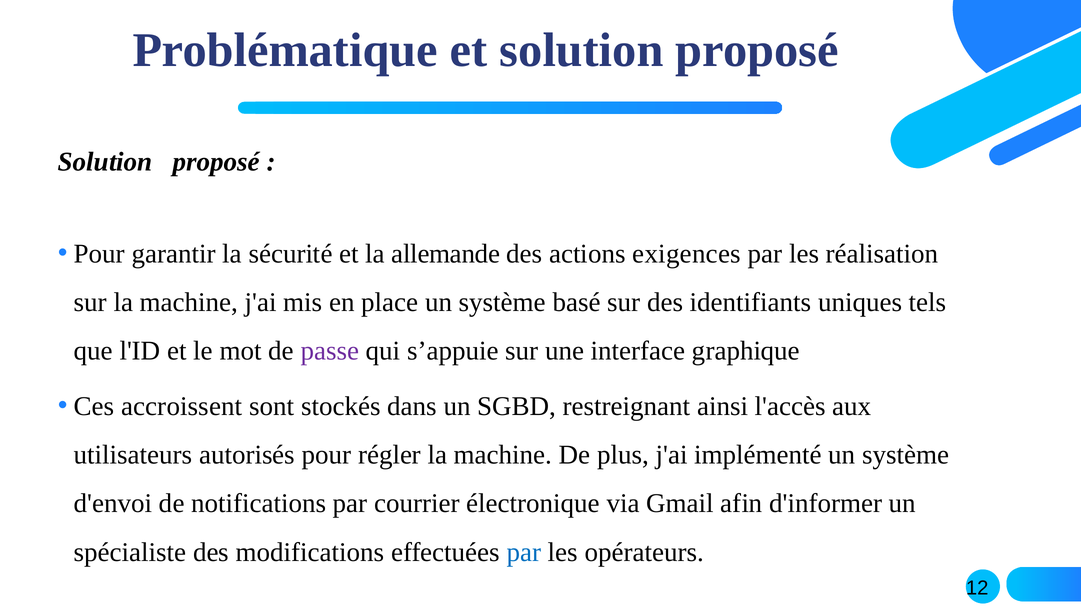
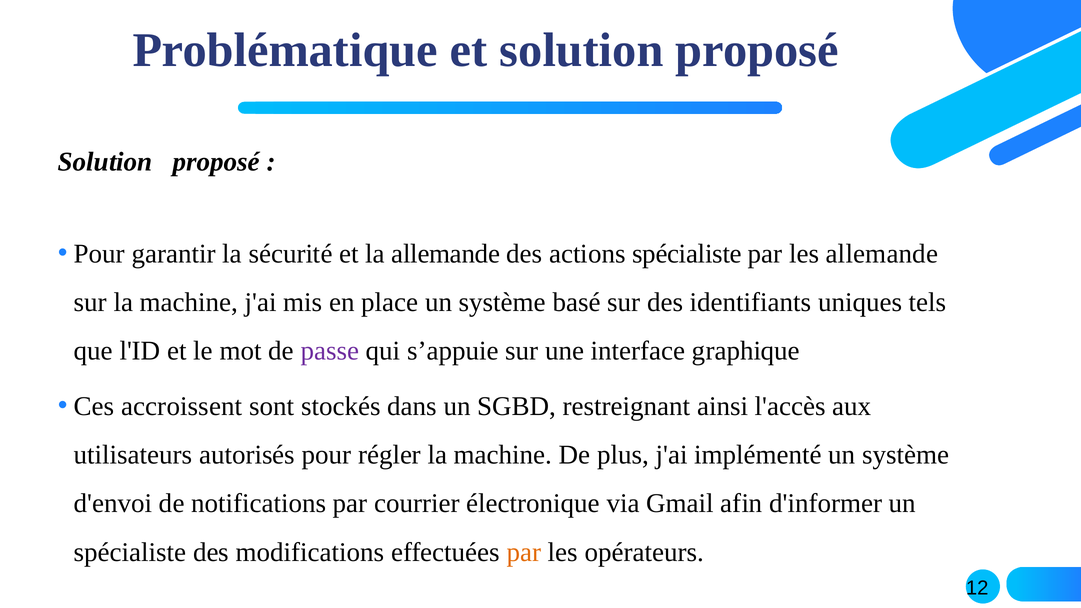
actions exigences: exigences -> spécialiste (687, 254)
les réalisation: réalisation -> allemande (882, 254)
par colour: blue -> orange (524, 552)
